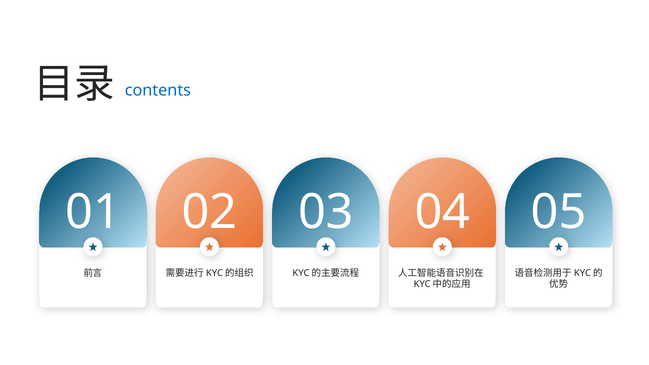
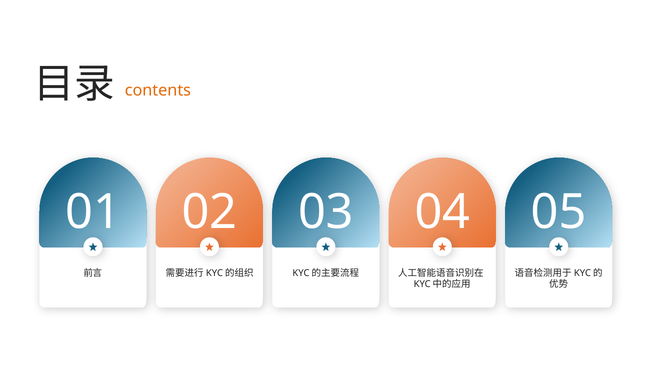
contents colour: blue -> orange (158, 91)
